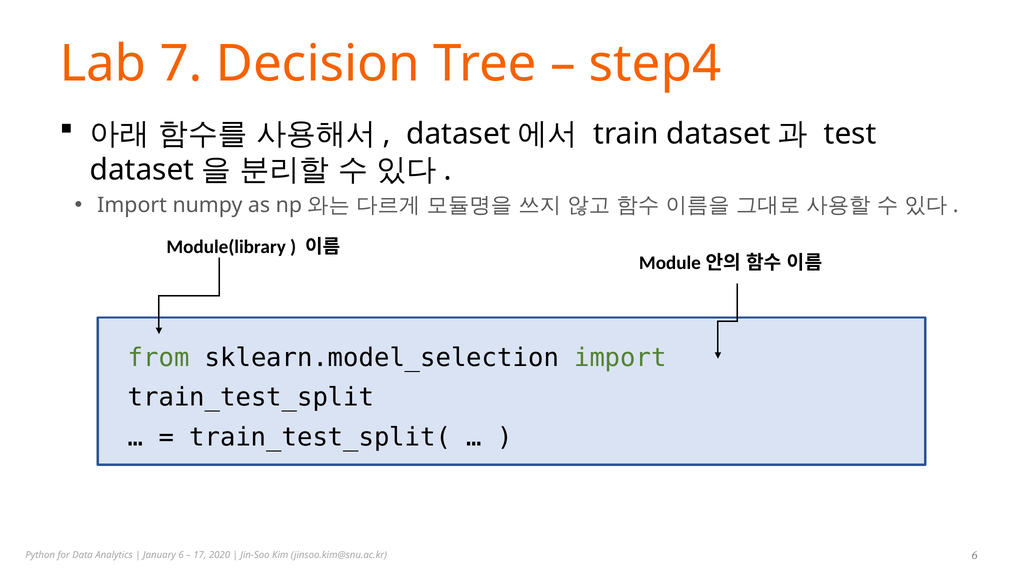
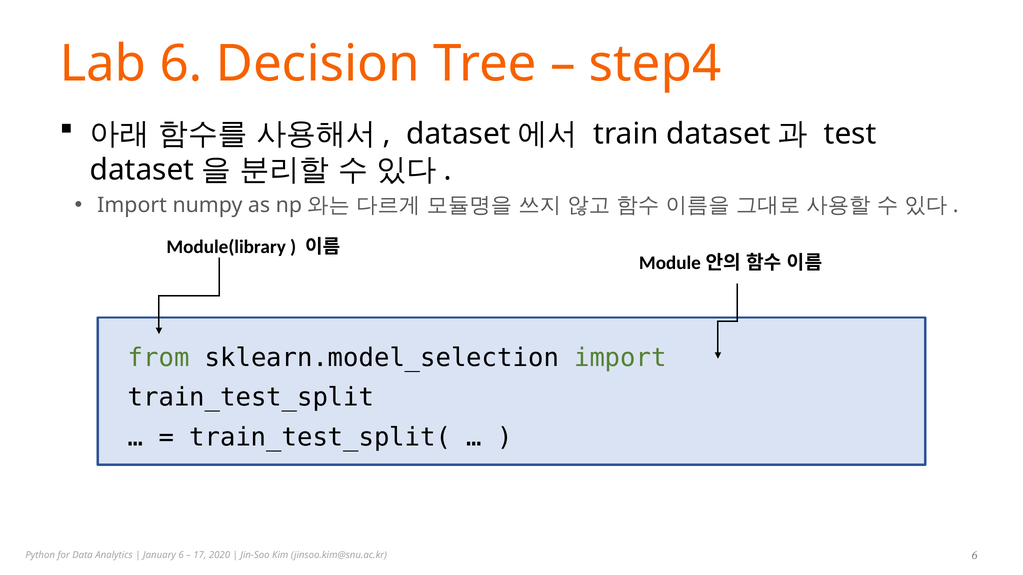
Lab 7: 7 -> 6 (181, 64)
